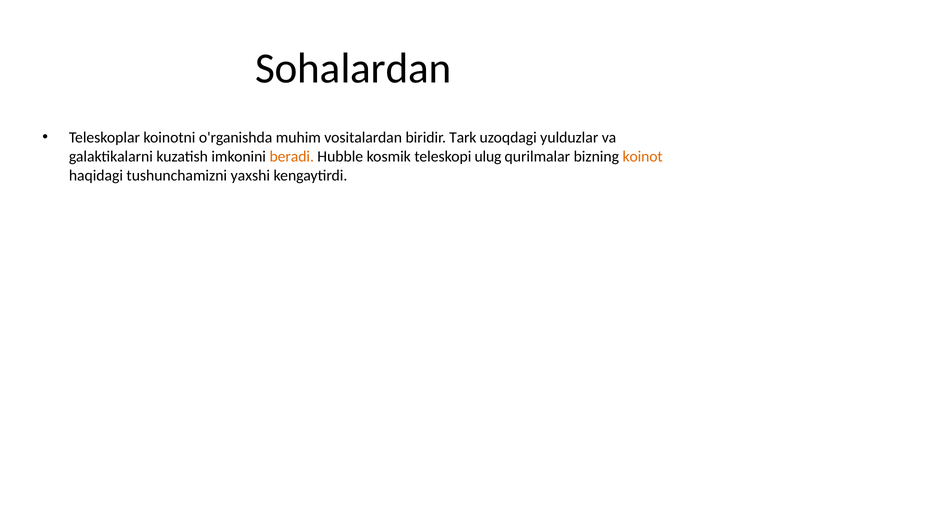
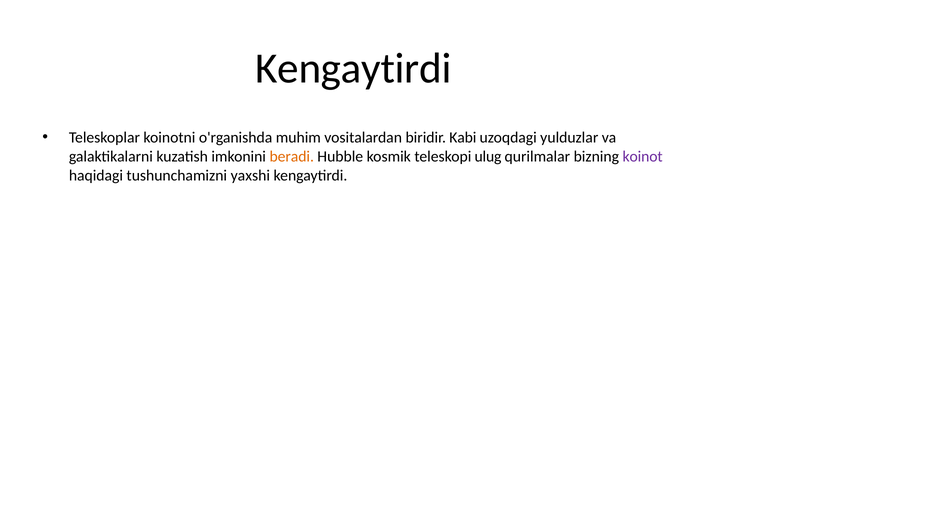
Sohalardan: Sohalardan -> Kengaytirdi (353, 68)
Tark: Tark -> Kabi (463, 138)
koinot colour: orange -> purple (643, 157)
